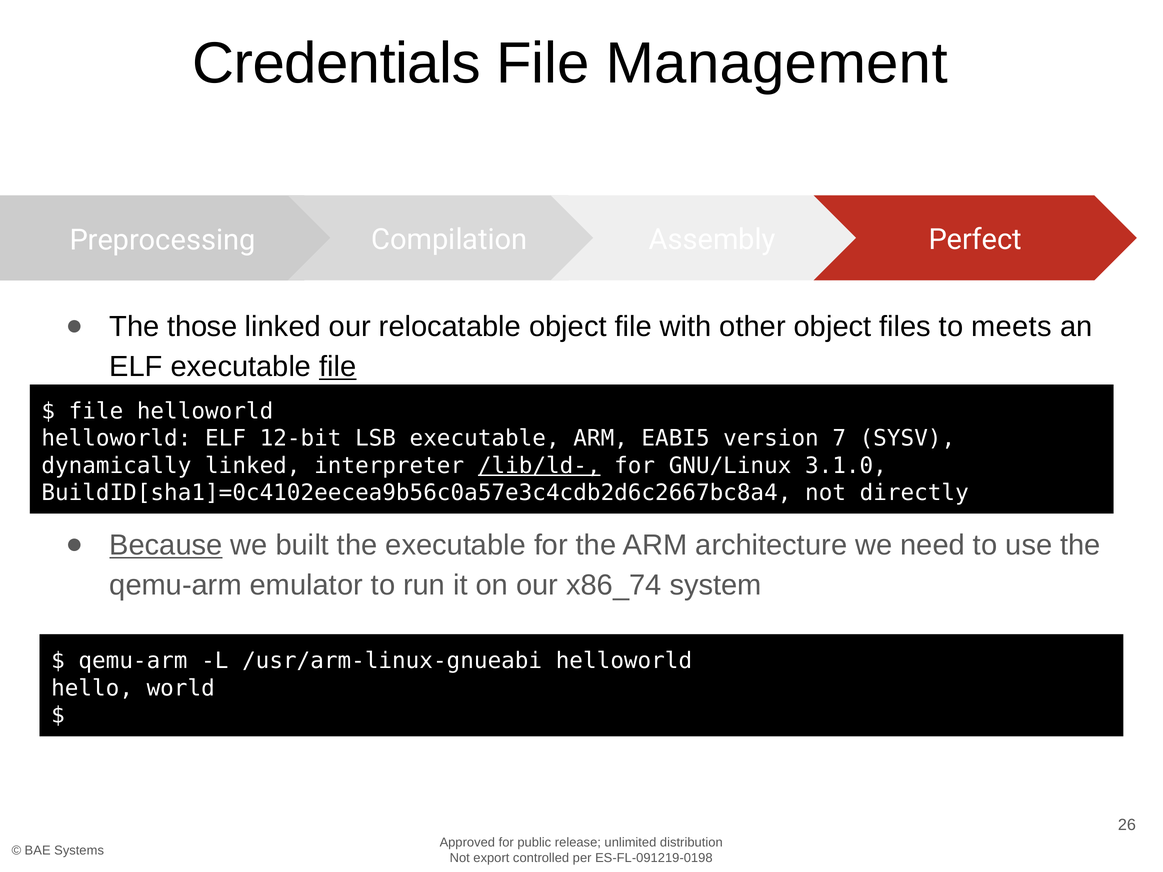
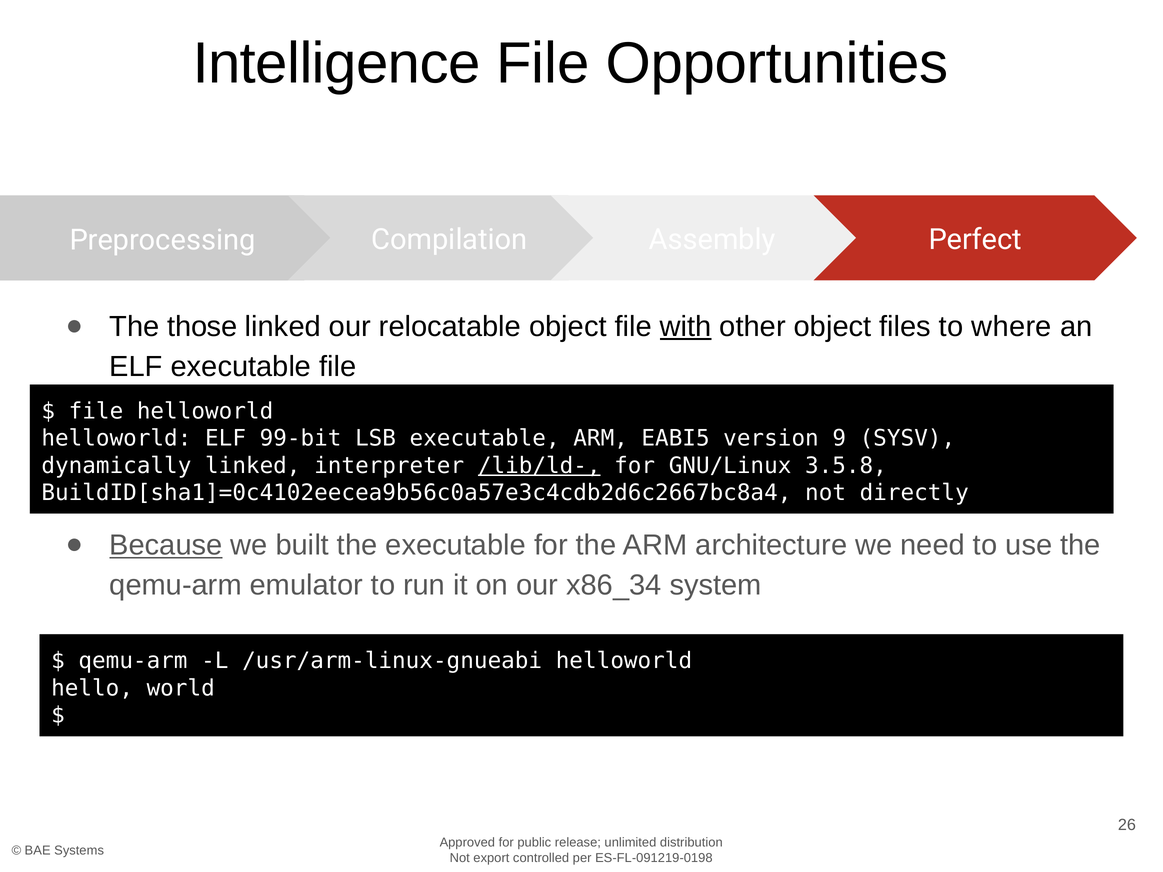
Credentials: Credentials -> Intelligence (337, 64)
Management: Management -> Opportunities (777, 64)
with underline: none -> present (686, 327)
meets: meets -> where (1011, 327)
file underline: present -> none (338, 367)
12-bit: 12-bit -> 99-bit (301, 439)
7: 7 -> 9 (839, 439)
3.1.0: 3.1.0 -> 3.5.8 (846, 466)
x86_74: x86_74 -> x86_34 (614, 585)
